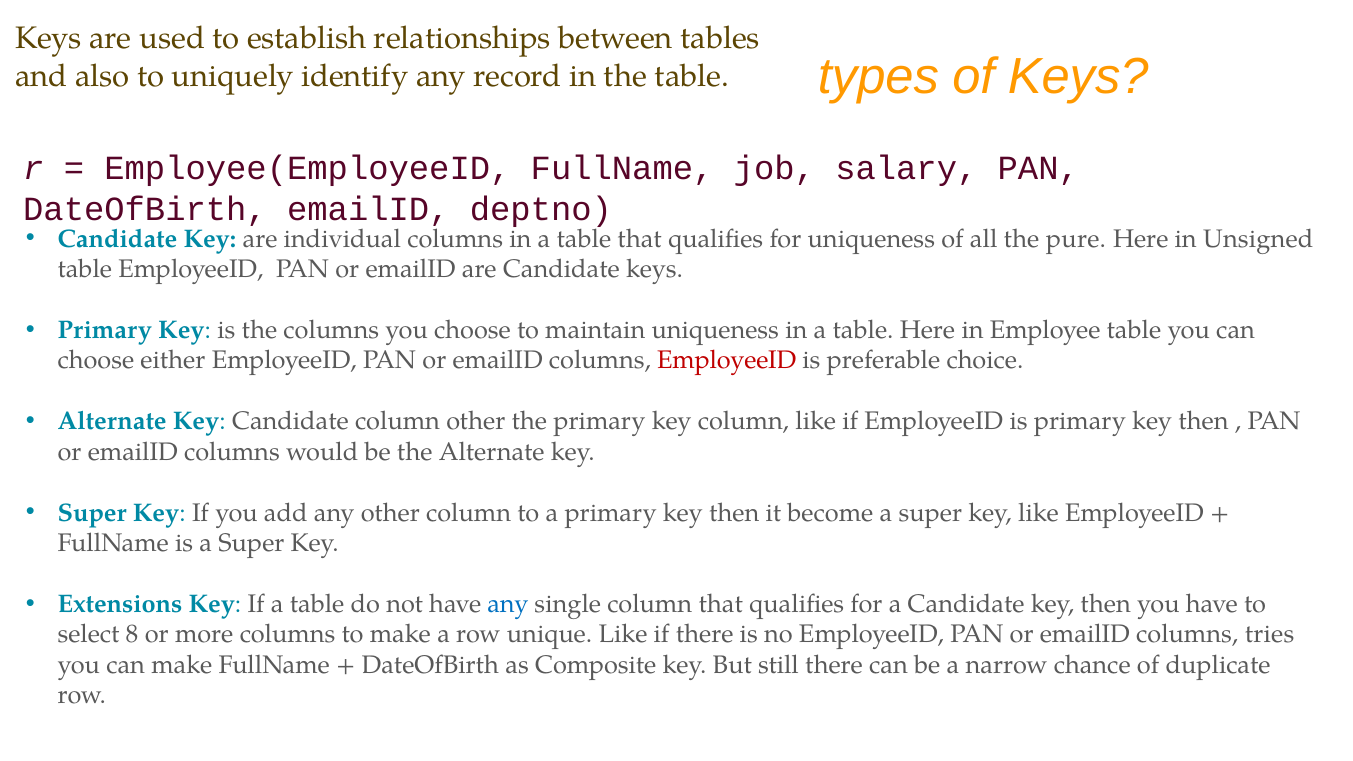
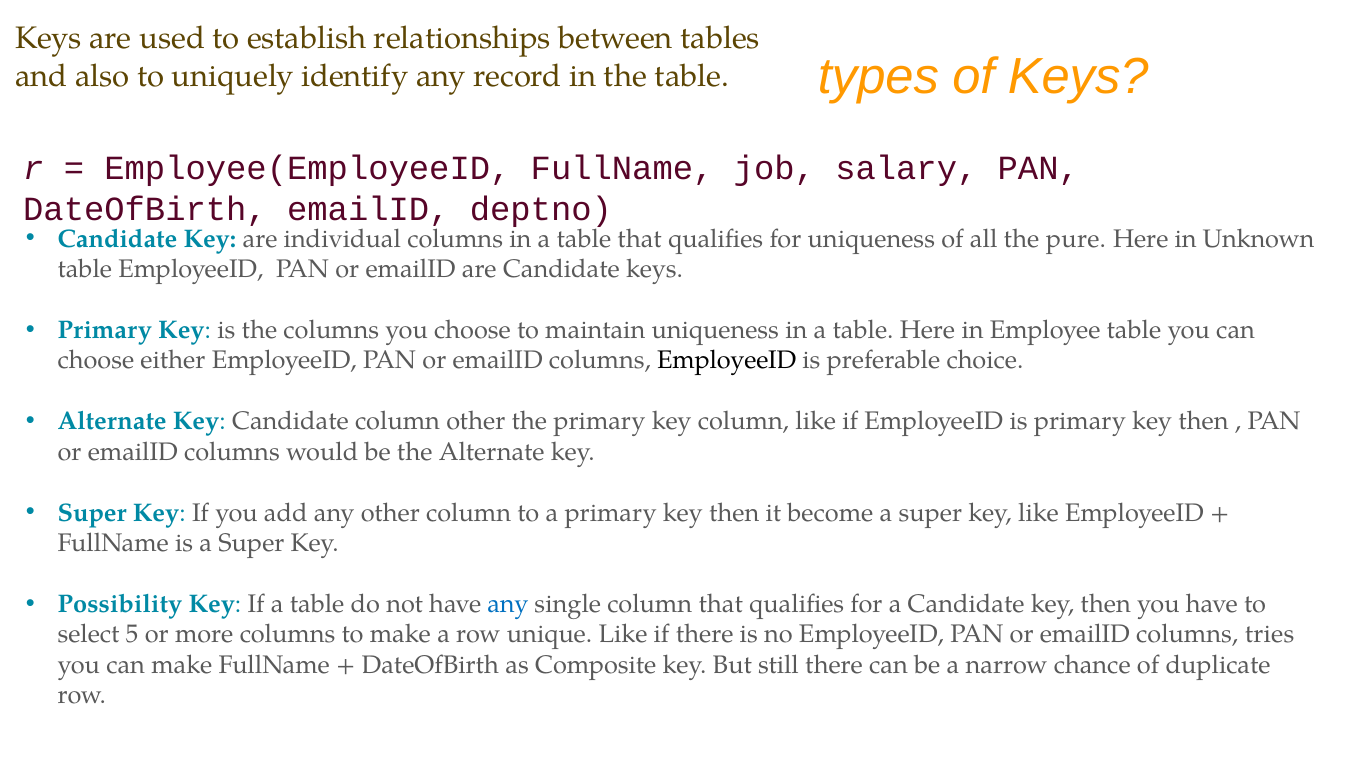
Unsigned: Unsigned -> Unknown (1258, 239)
EmployeeID colour: red -> black (727, 361)
Extensions: Extensions -> Possibility (120, 604)
8: 8 -> 5 (132, 635)
